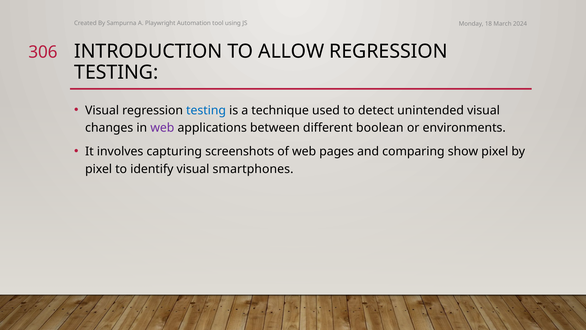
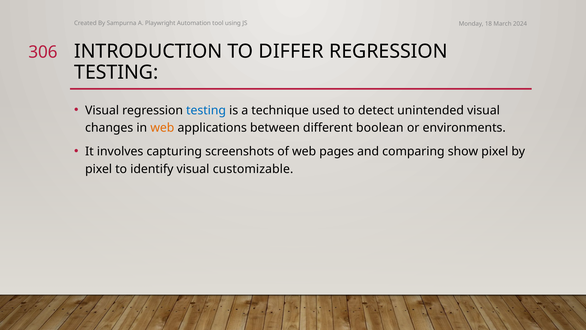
ALLOW: ALLOW -> DIFFER (291, 51)
web colour: purple -> orange (162, 128)
smartphones: smartphones -> customizable (253, 169)
